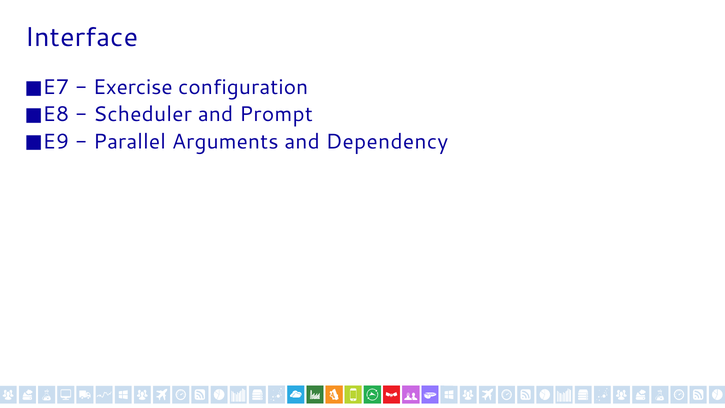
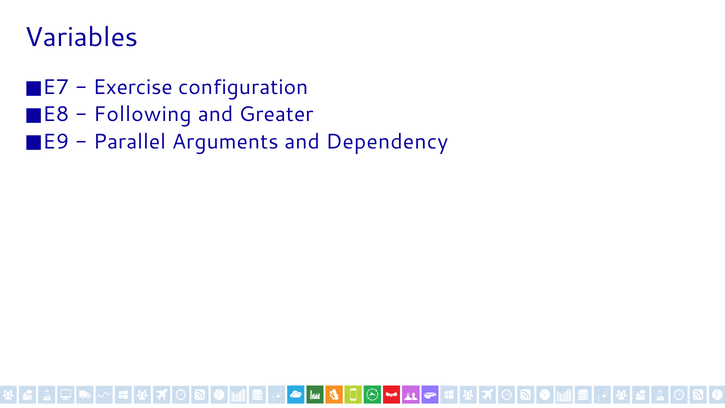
Interface: Interface -> Variables (82, 37)
Scheduler: Scheduler -> Following (142, 114)
Prompt: Prompt -> Greater (276, 114)
